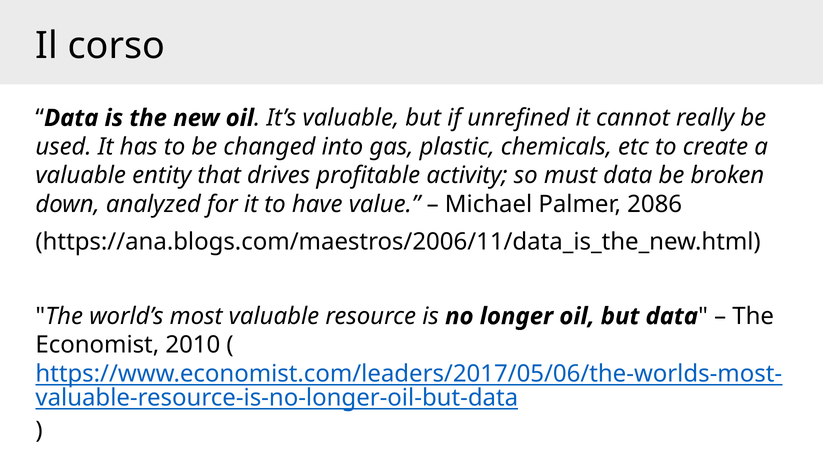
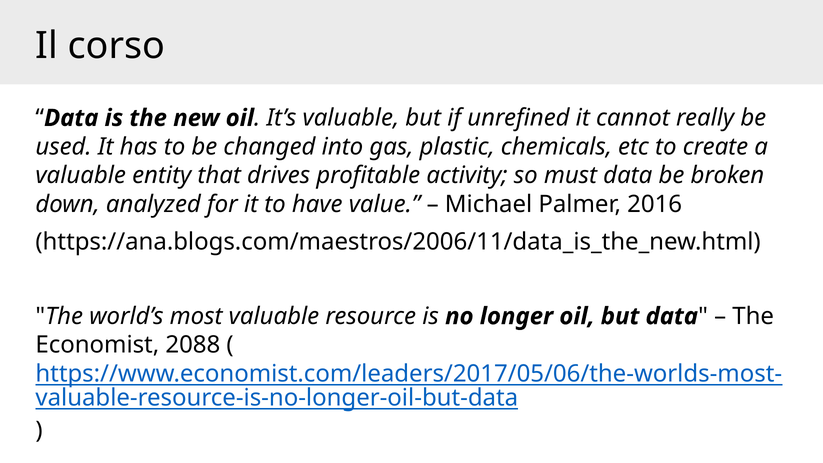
2086: 2086 -> 2016 (655, 204)
2010: 2010 -> 2088 (193, 345)
